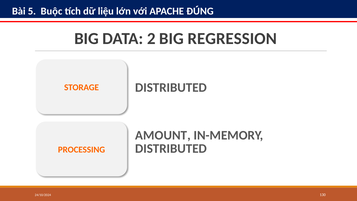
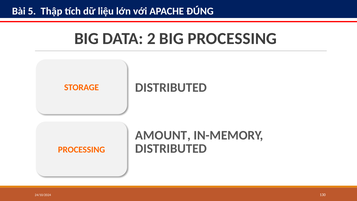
Buộc: Buộc -> Thập (52, 11)
BIG REGRESSION: REGRESSION -> PROCESSING (232, 38)
